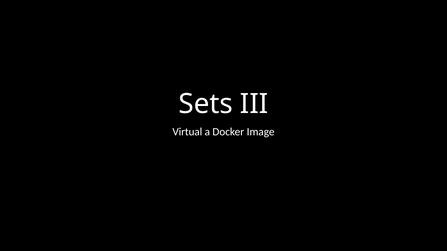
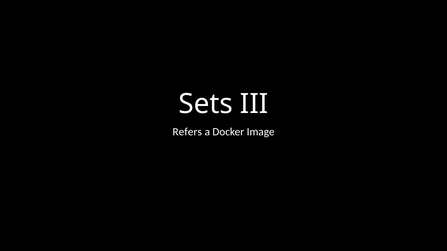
Virtual: Virtual -> Refers (187, 132)
